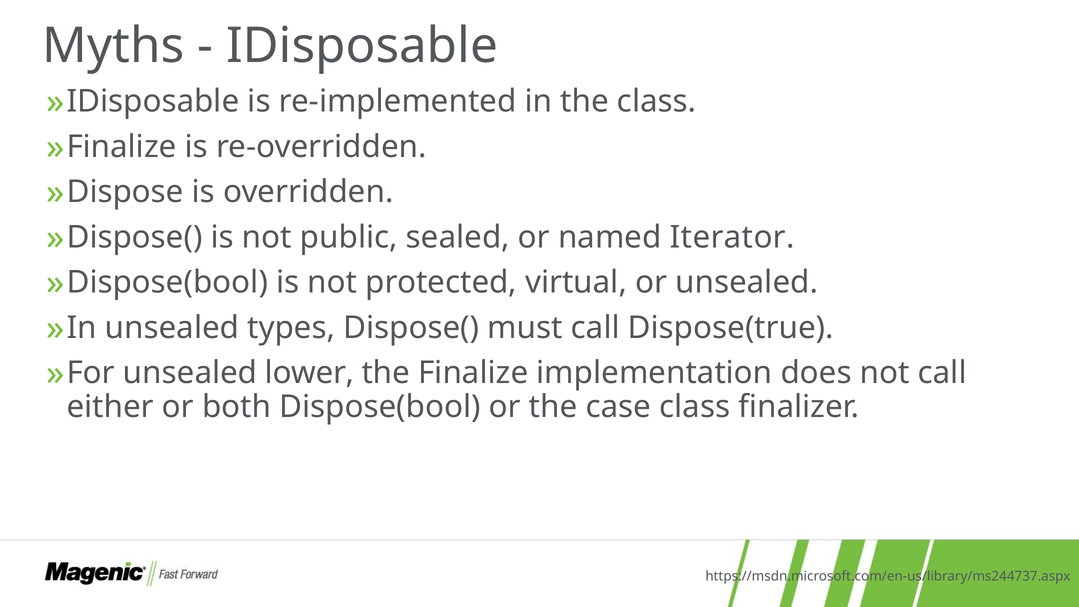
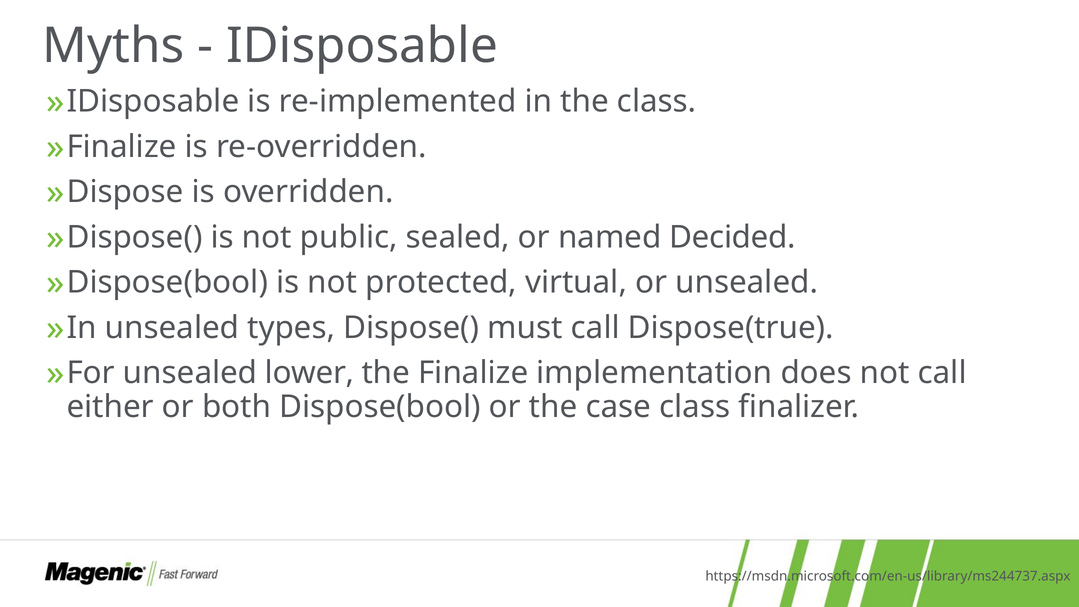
Iterator: Iterator -> Decided (733, 237)
